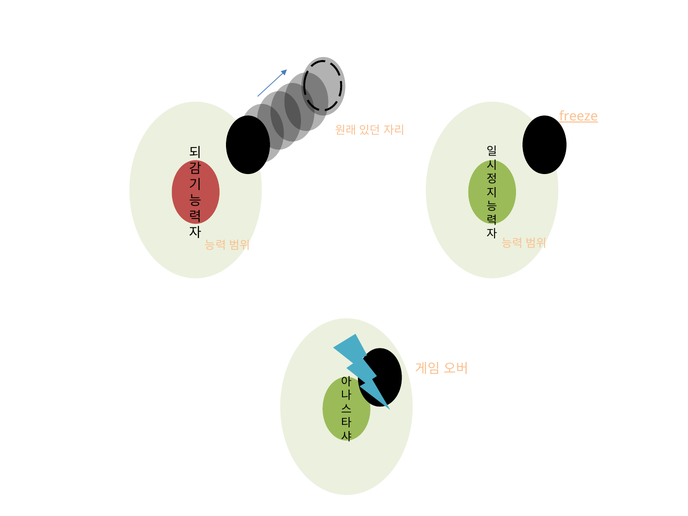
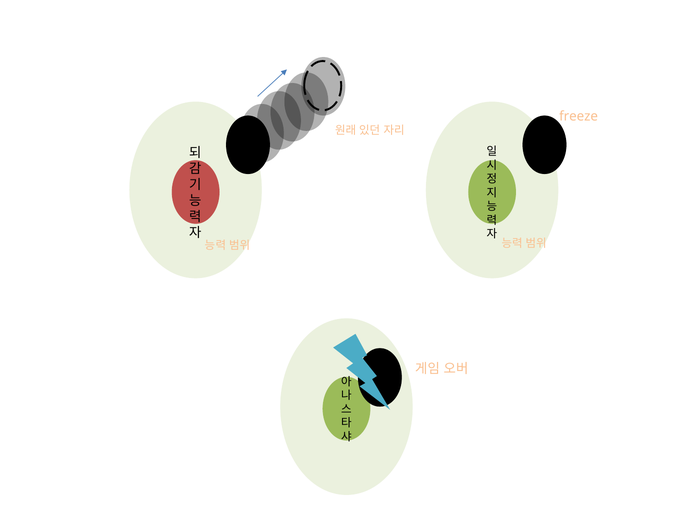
freeze underline: present -> none (579, 116)
